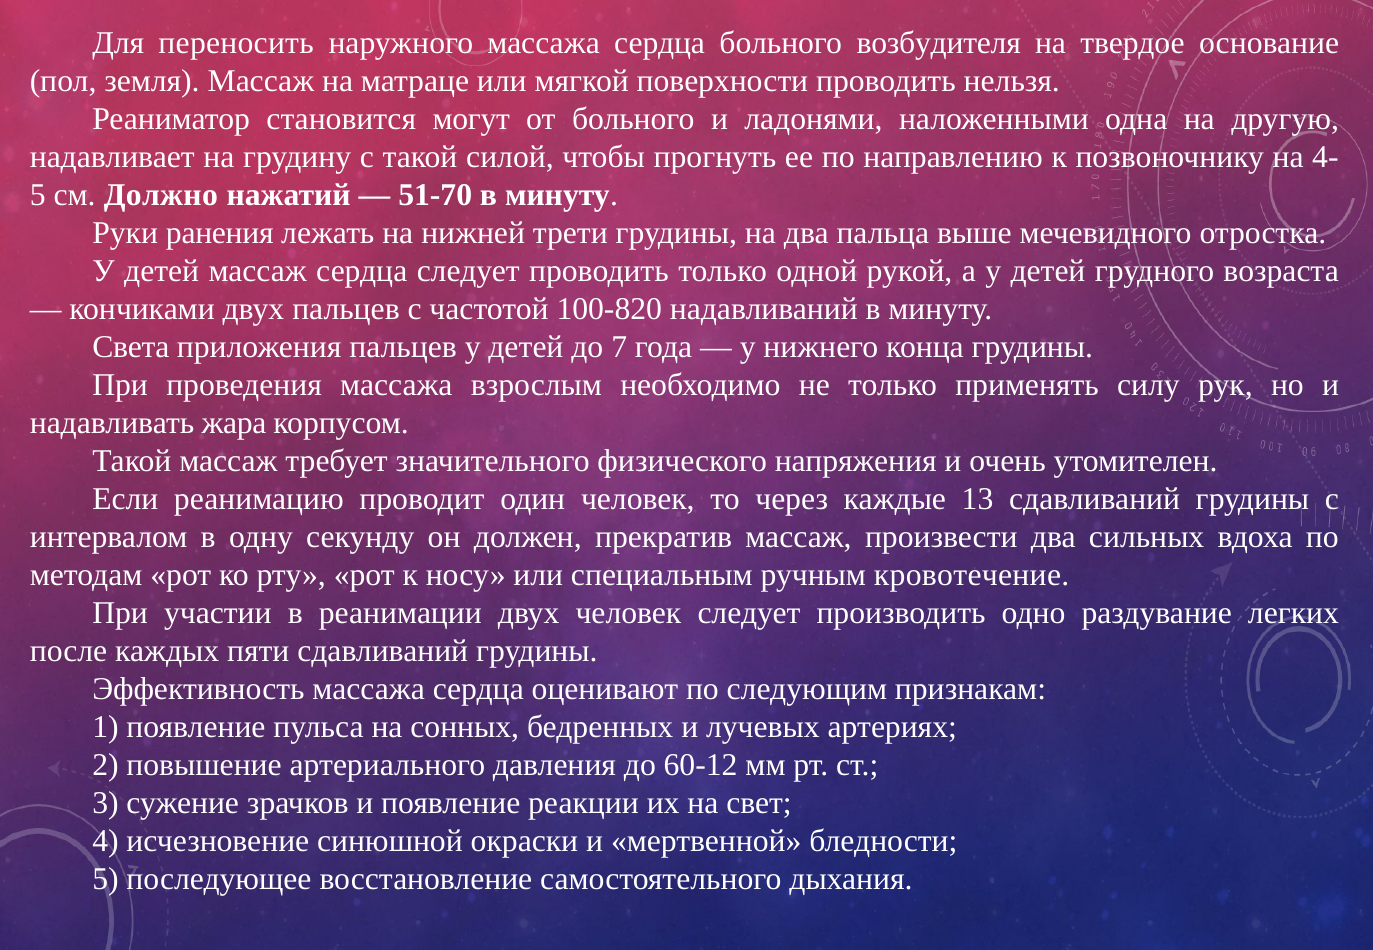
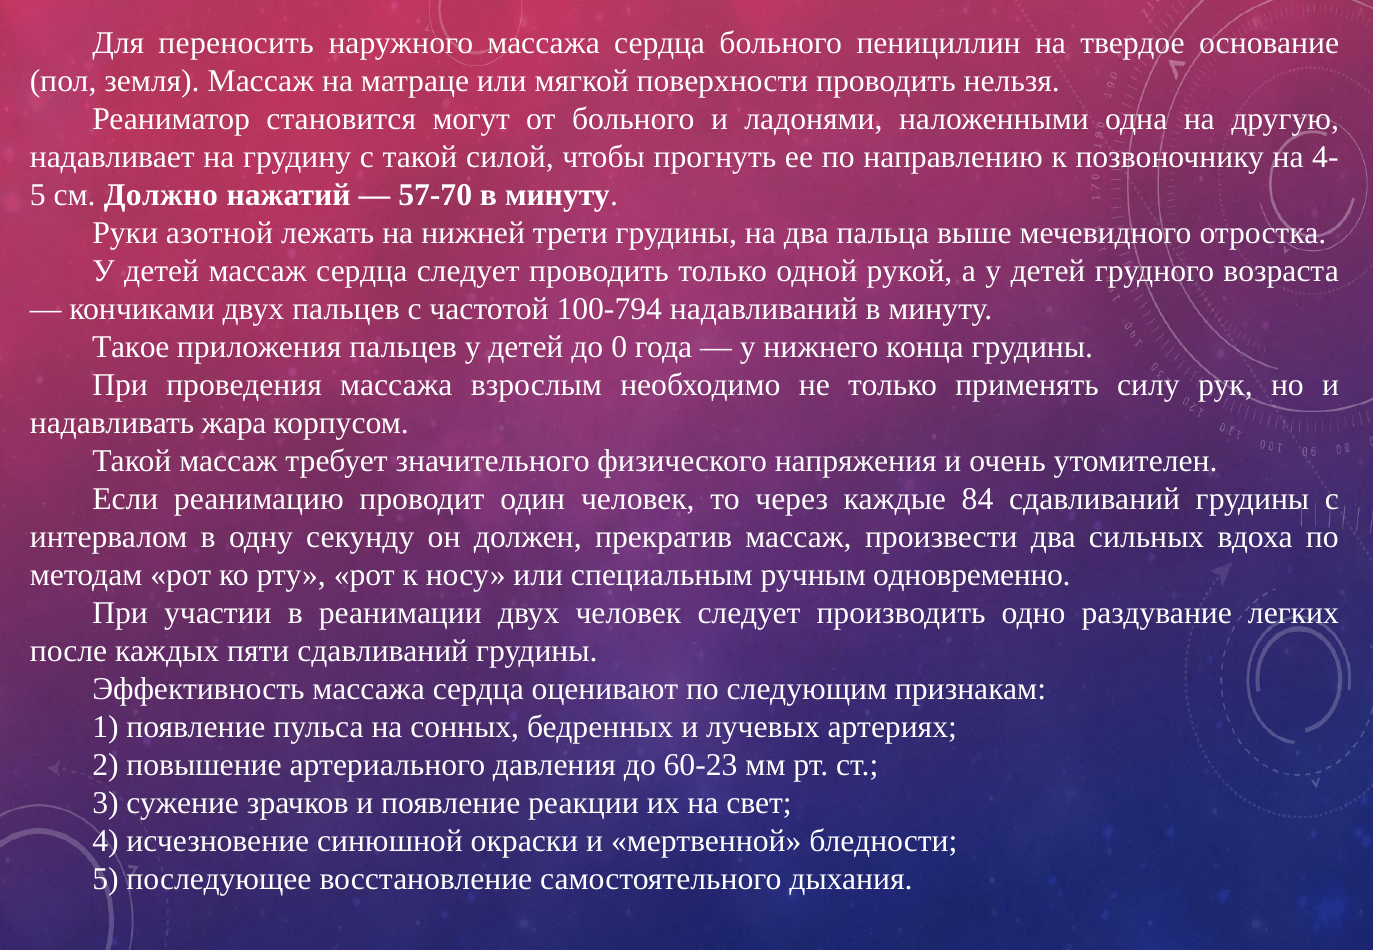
возбудителя: возбудителя -> пенициллин (939, 43)
51-70: 51-70 -> 57-70 (435, 196)
ранения: ранения -> азотной (220, 234)
100-820: 100-820 -> 100-794 (609, 310)
Света: Света -> Такое (131, 348)
7: 7 -> 0 (619, 348)
13: 13 -> 84 (978, 500)
кровотечение: кровотечение -> одновременно (972, 576)
60-12: 60-12 -> 60-23 (701, 766)
